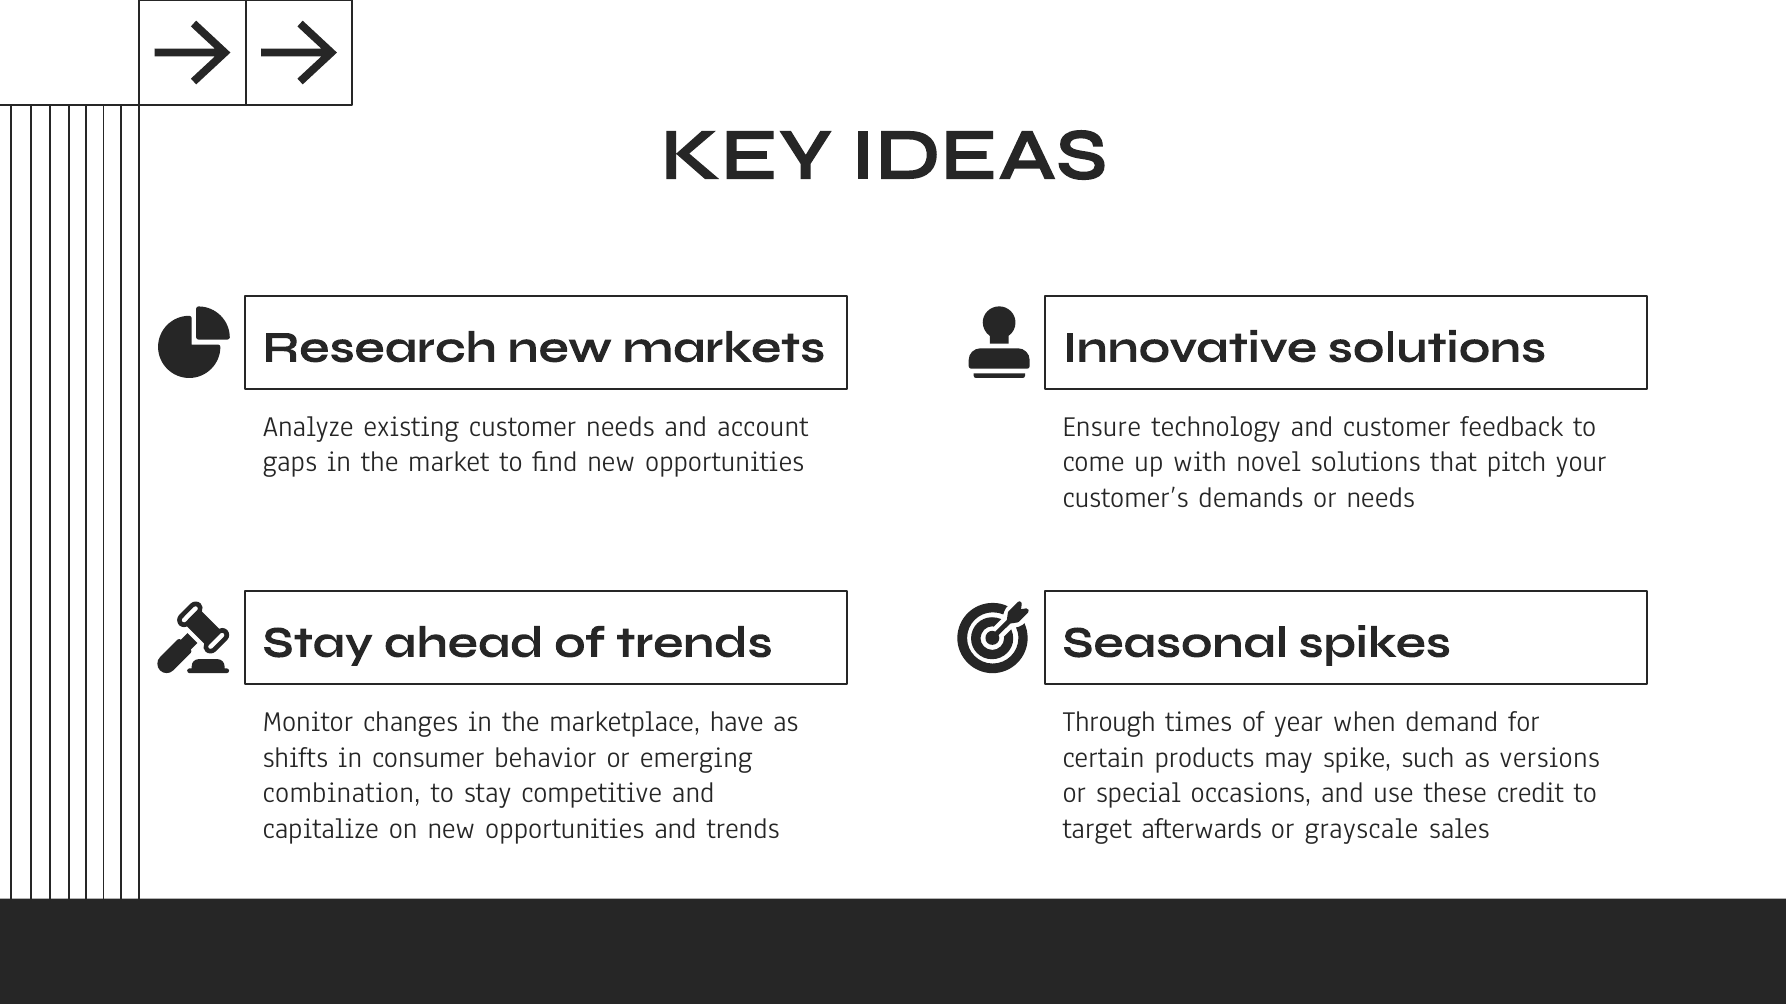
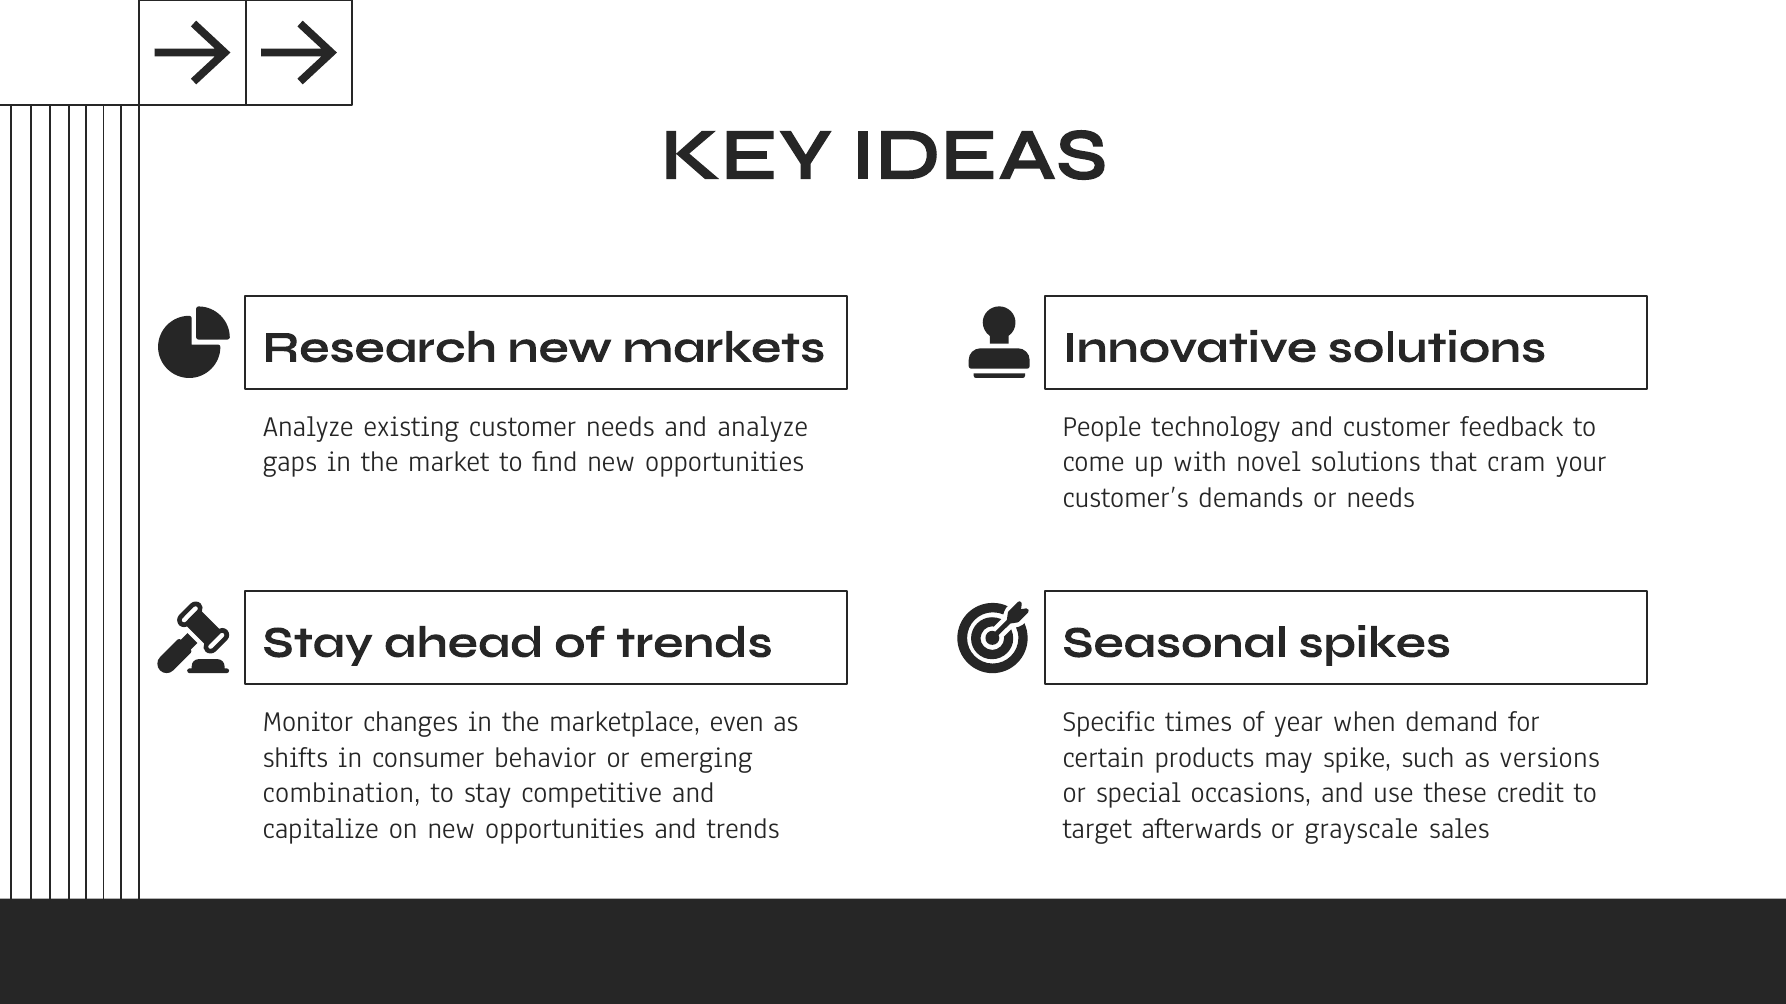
and account: account -> analyze (763, 427)
Ensure: Ensure -> People (1102, 427)
pitch: pitch -> cram (1516, 462)
have: have -> even (737, 722)
Through: Through -> Specific (1109, 722)
